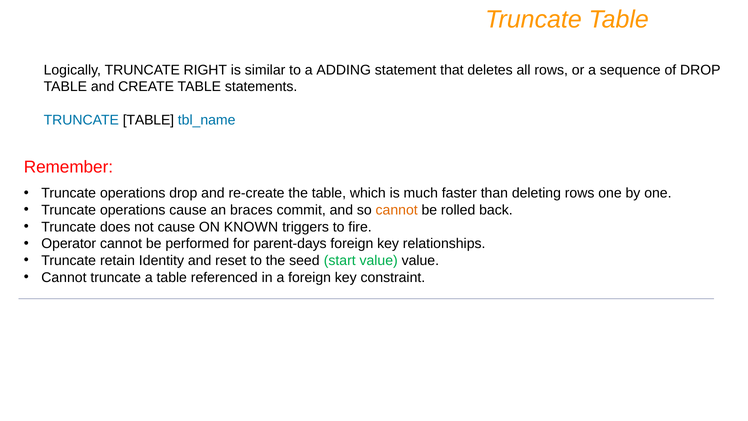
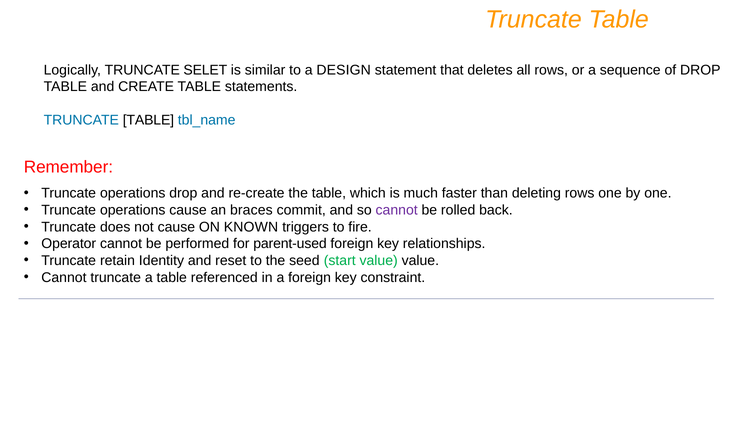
RIGHT: RIGHT -> SELET (205, 70)
ADDING: ADDING -> DESIGN (344, 70)
cannot colour: orange -> purple (397, 210)
parent-days: parent-days -> parent-used (290, 244)
